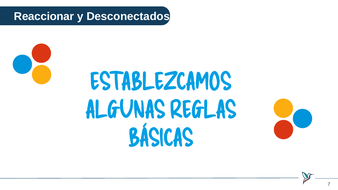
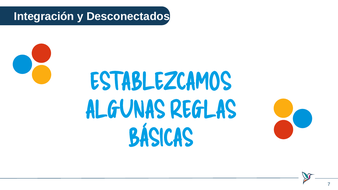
Reaccionar: Reaccionar -> Integración (44, 17)
